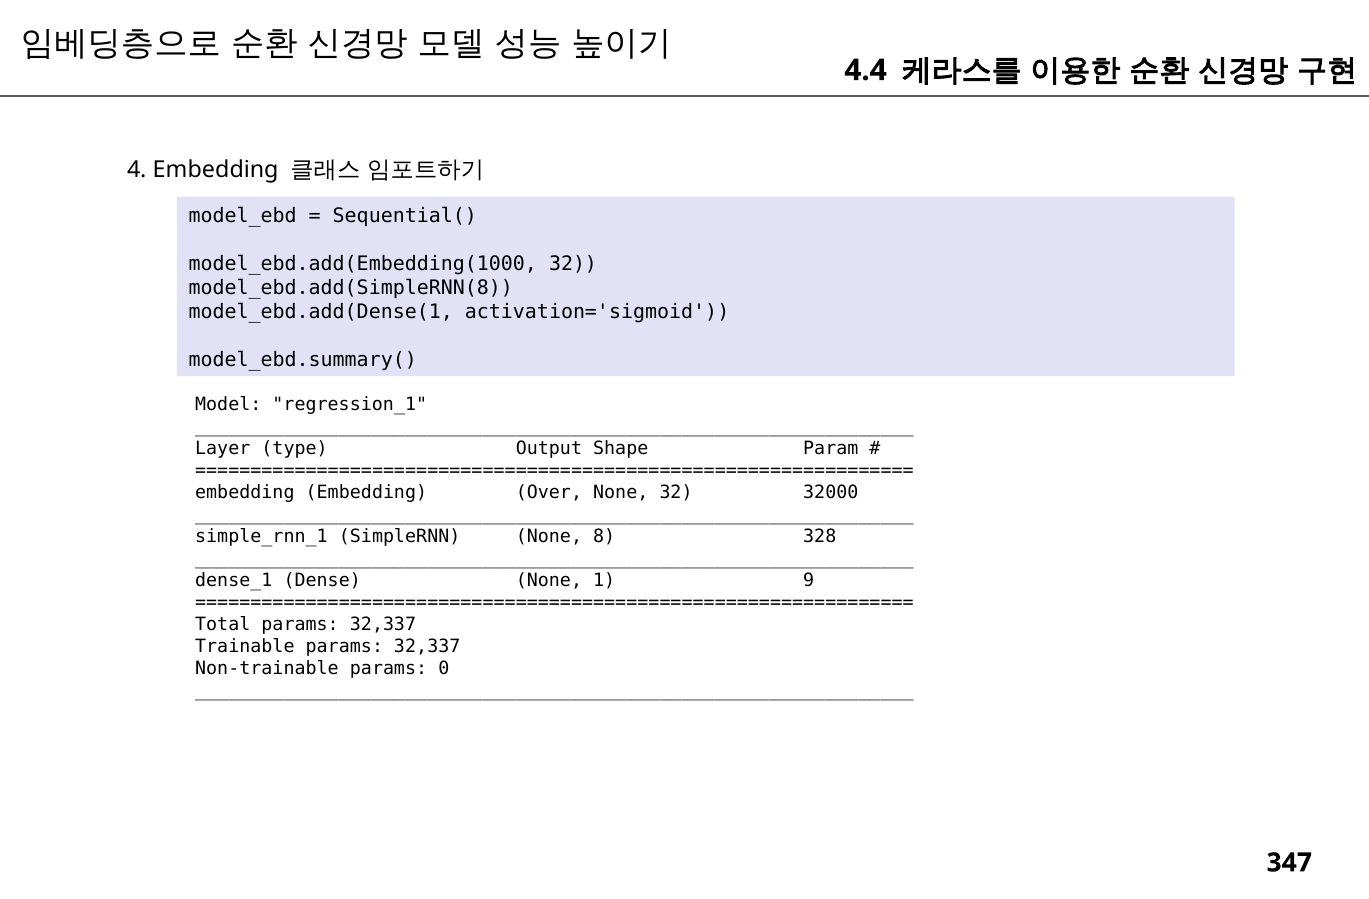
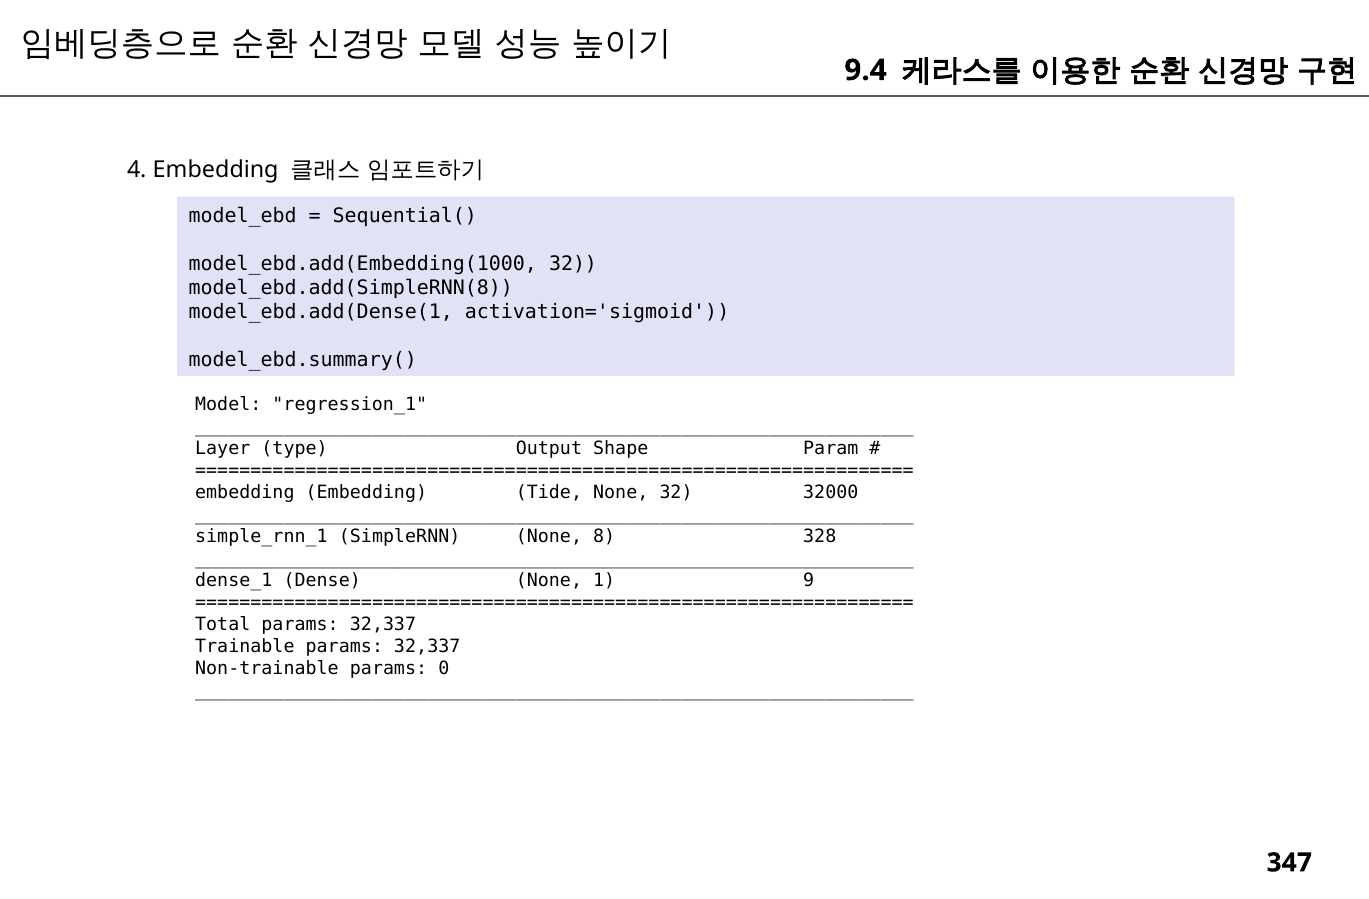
4.4: 4.4 -> 9.4 (866, 70)
Over: Over -> Tide (549, 493)
